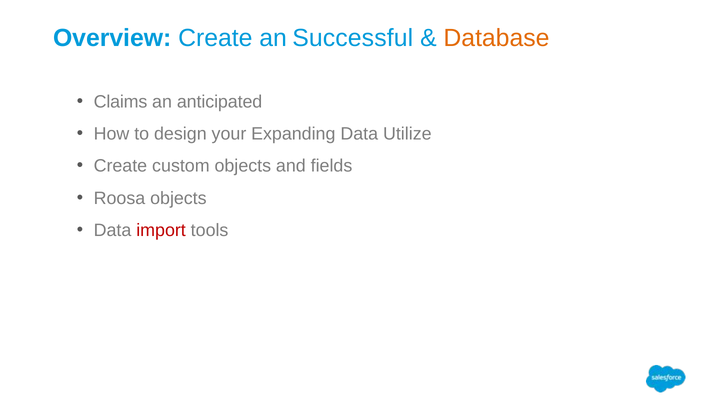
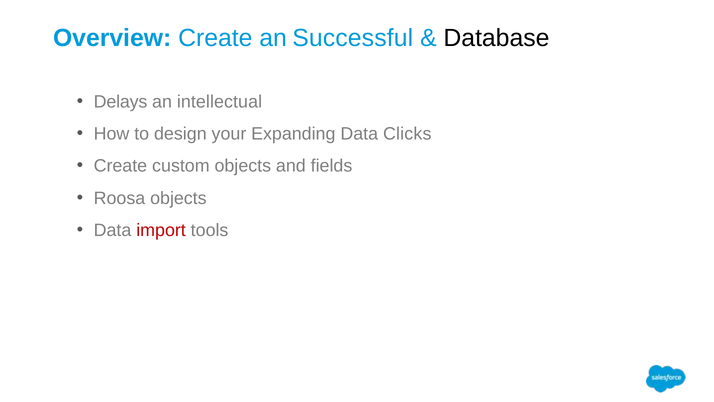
Database colour: orange -> black (496, 38)
Claims: Claims -> Delays (121, 102)
anticipated: anticipated -> intellectual (220, 102)
Utilize: Utilize -> Clicks (407, 134)
